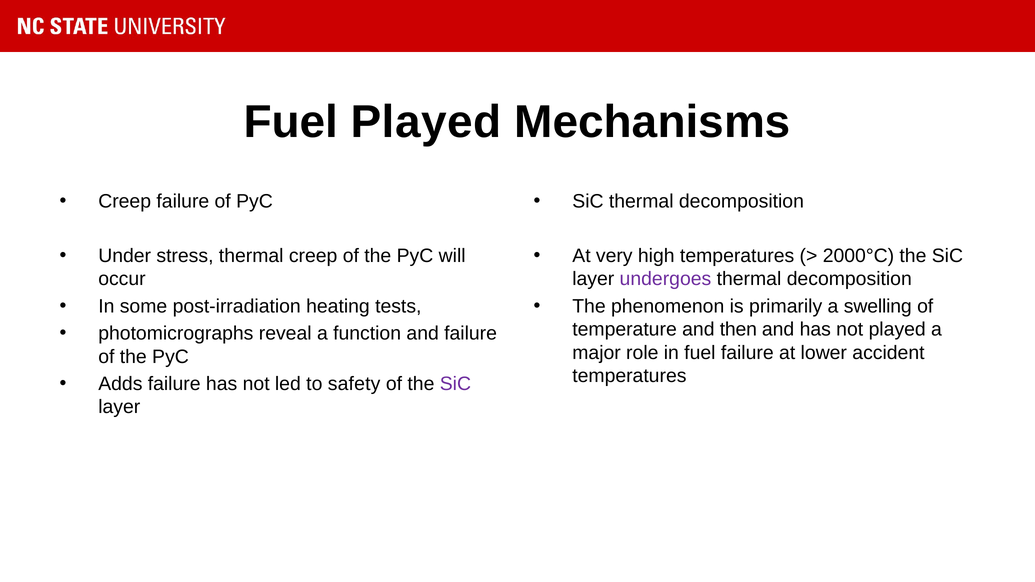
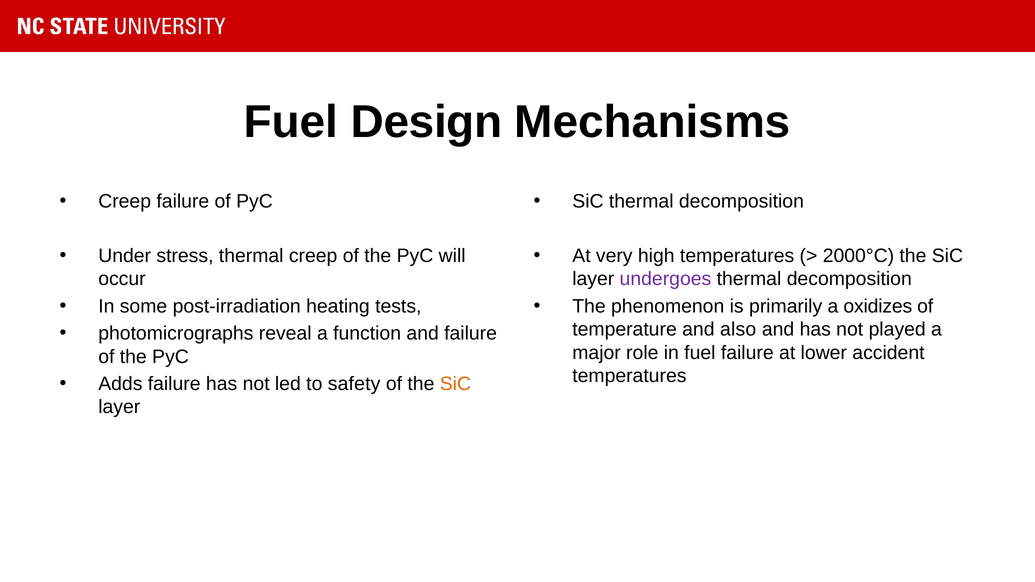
Fuel Played: Played -> Design (426, 122)
swelling: swelling -> oxidizes (878, 306)
then: then -> also (738, 330)
SiC colour: purple -> orange (455, 384)
